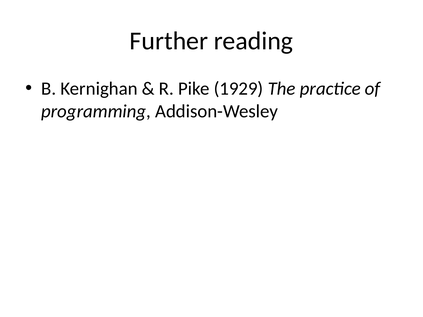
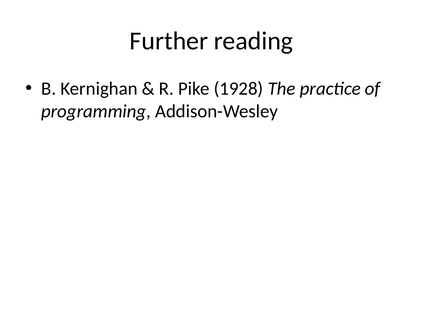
1929: 1929 -> 1928 (239, 89)
